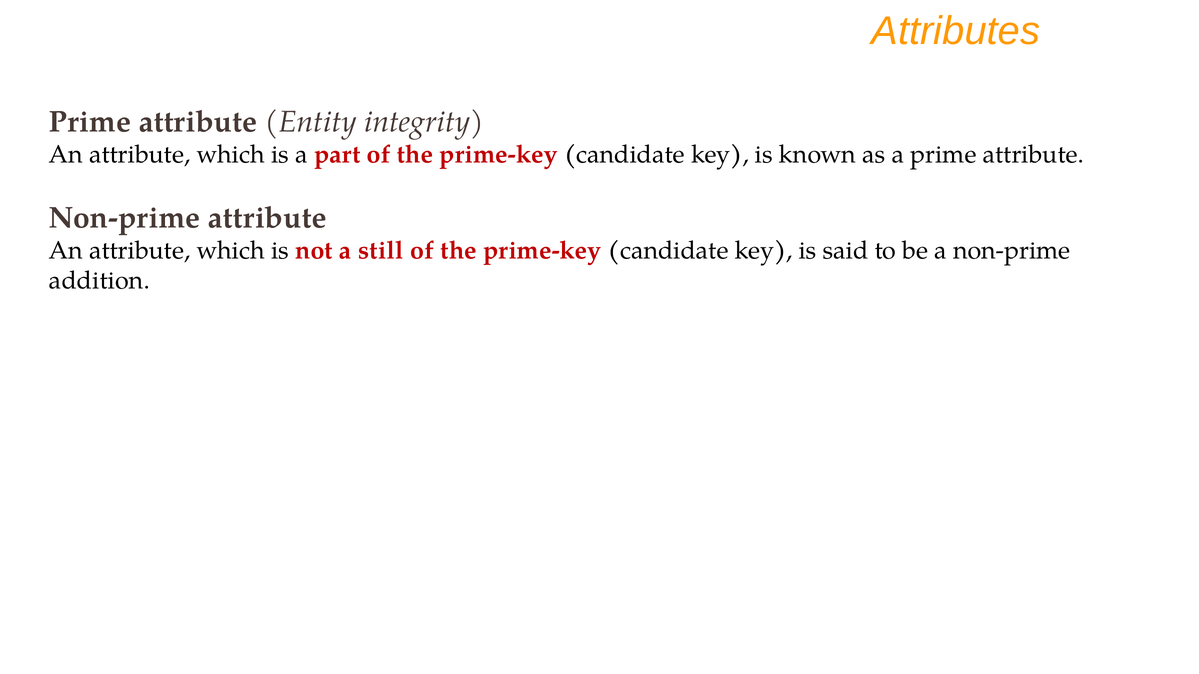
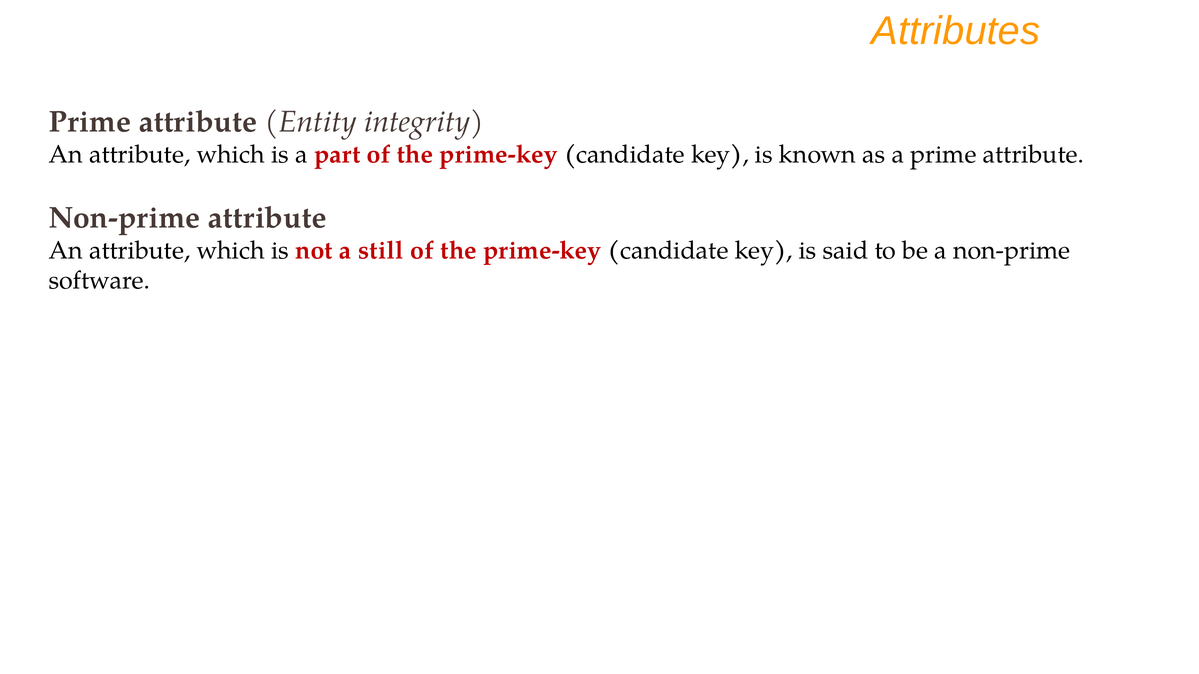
addition: addition -> software (99, 280)
